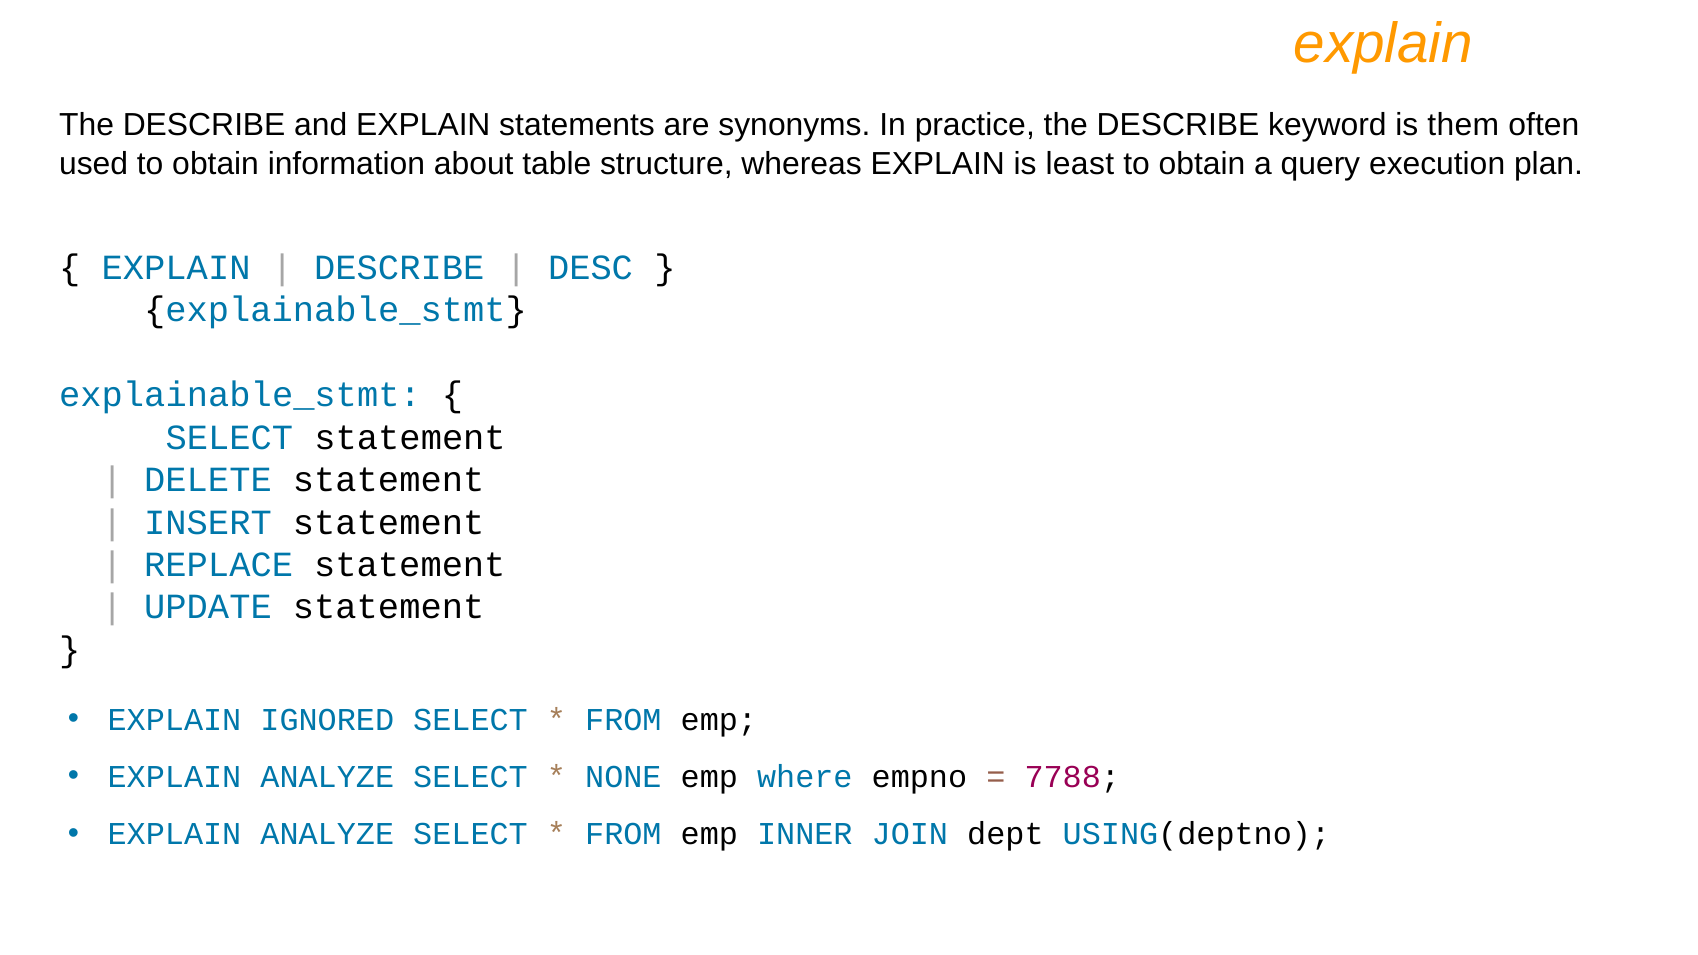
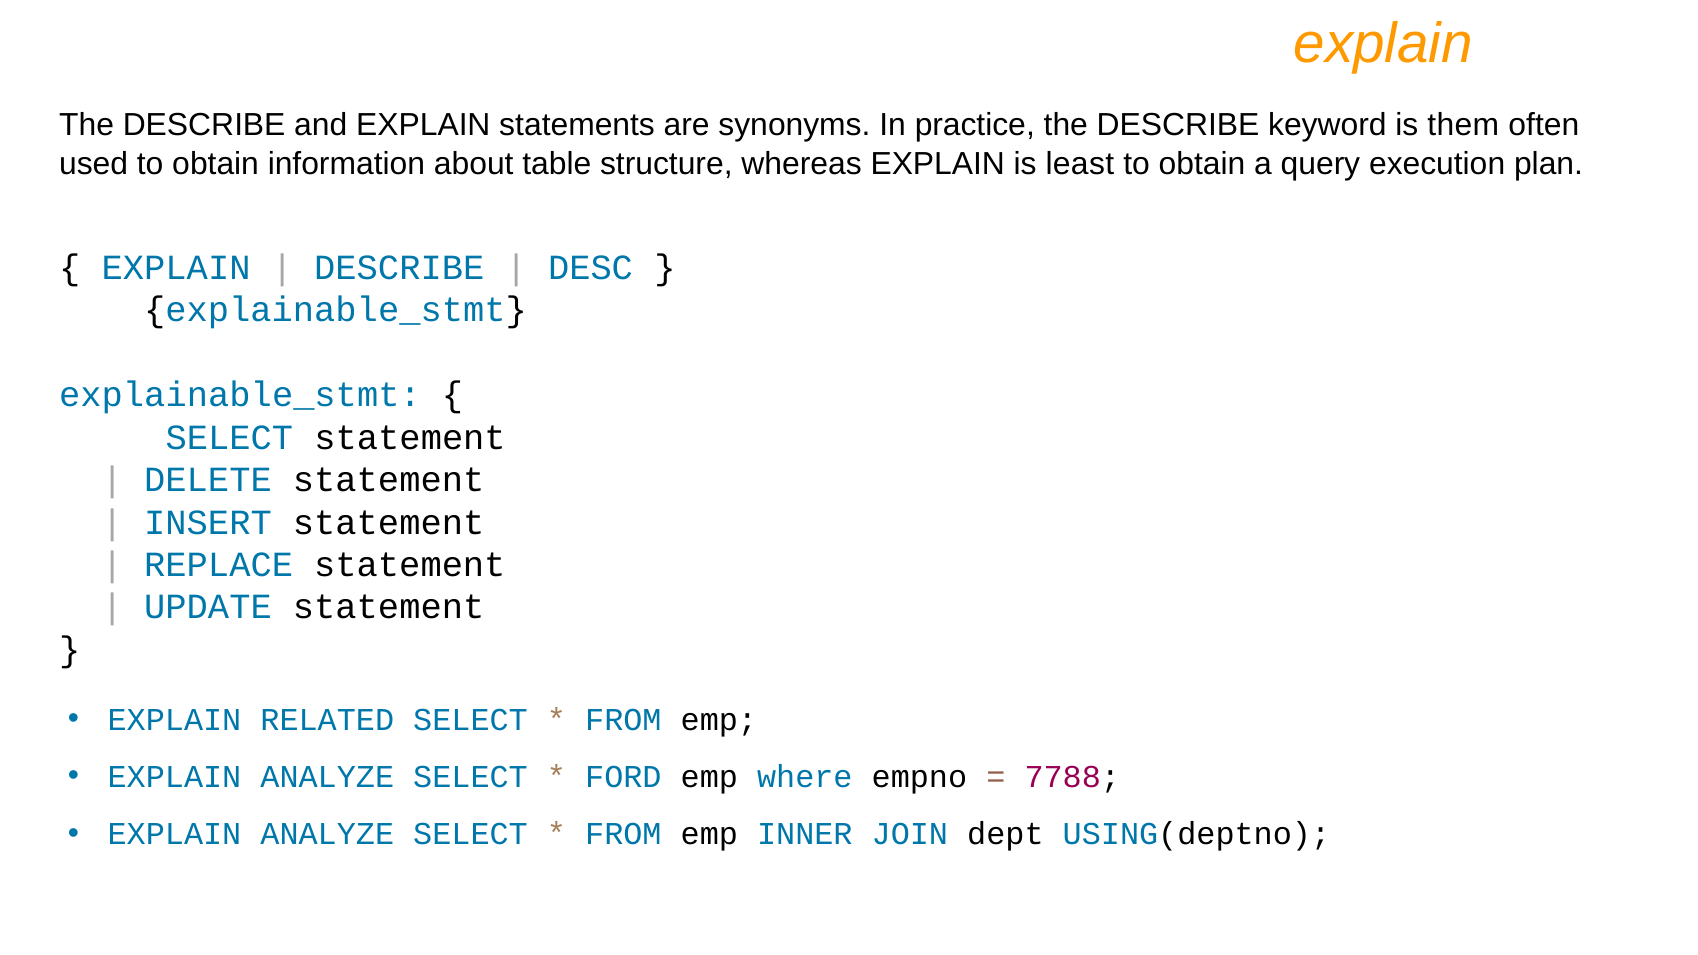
IGNORED: IGNORED -> RELATED (327, 720)
NONE: NONE -> FORD (623, 777)
